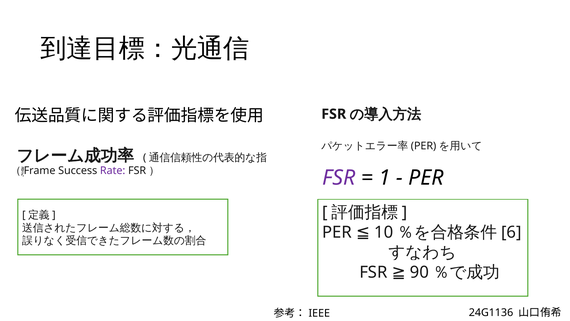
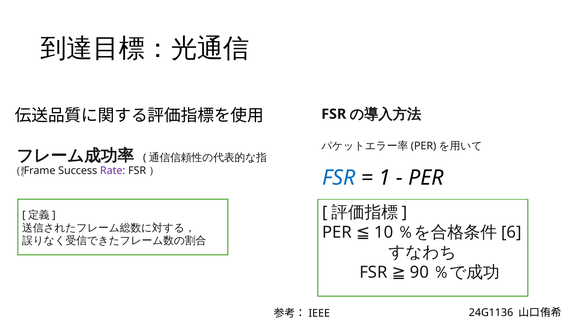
FSR colour: purple -> blue (339, 177)
